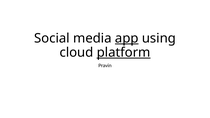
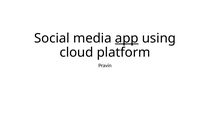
platform underline: present -> none (124, 52)
